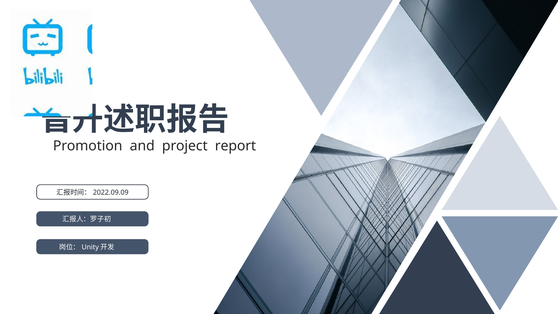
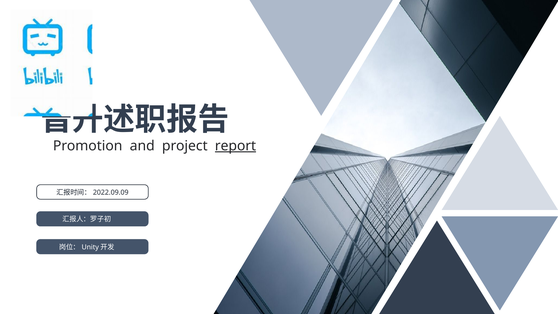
report underline: none -> present (235, 146)
